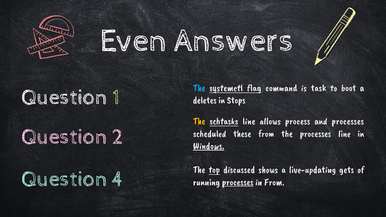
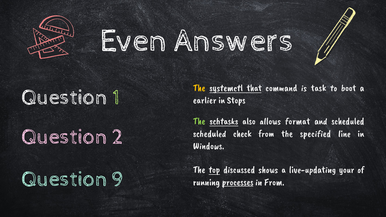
The colour: light blue -> yellow (199, 88)
flag: flag -> that (254, 88)
deletes: deletes -> earlier (205, 100)
The colour: yellow -> light green (199, 121)
schtasks line: line -> also (249, 121)
process: process -> format (298, 121)
and processes: processes -> scheduled (348, 121)
these: these -> check (242, 134)
the processes: processes -> specified (315, 134)
Windows underline: present -> none (209, 146)
4: 4 -> 9 (118, 179)
gets: gets -> your (347, 170)
